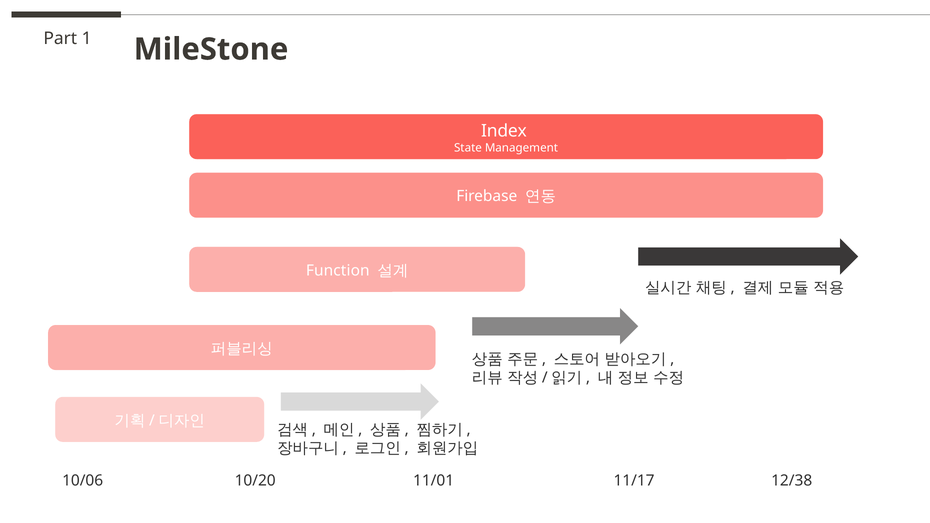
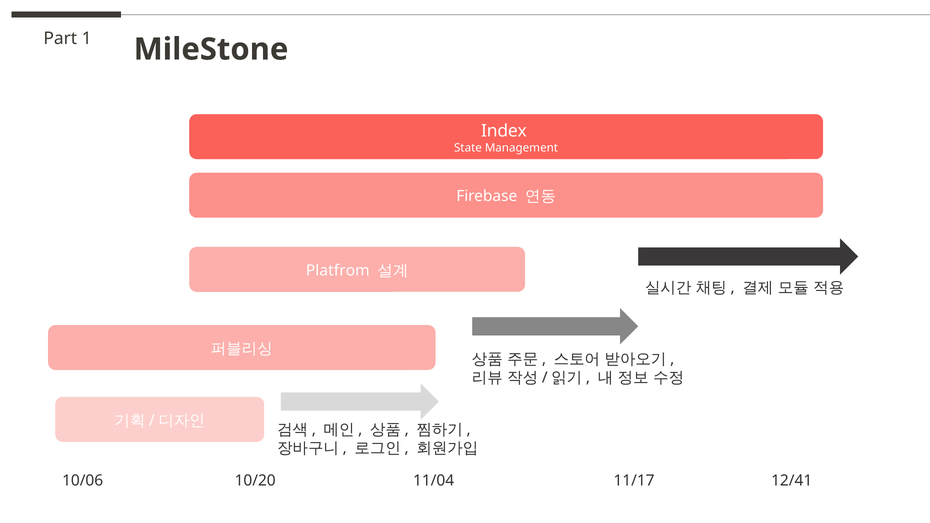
Function: Function -> Platfrom (338, 271)
11/01: 11/01 -> 11/04 (434, 481)
12/38: 12/38 -> 12/41 (792, 481)
